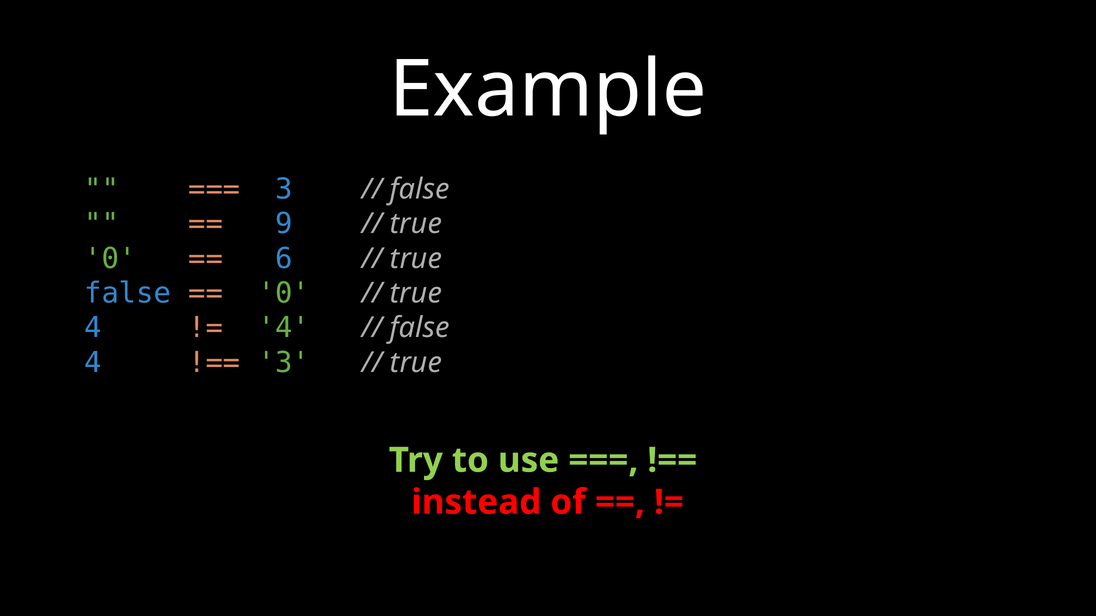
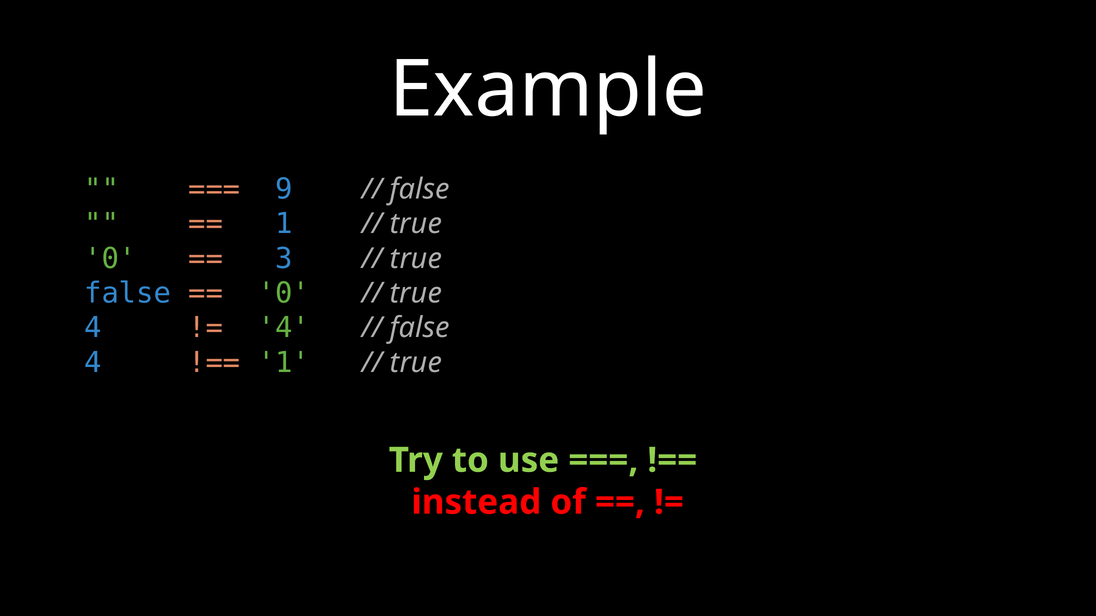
3: 3 -> 9 (284, 189)
9: 9 -> 1 (284, 224)
6: 6 -> 3 (284, 259)
3: 3 -> 1 (284, 363)
